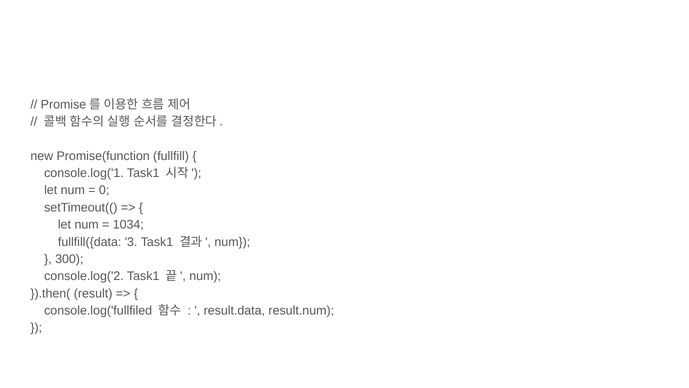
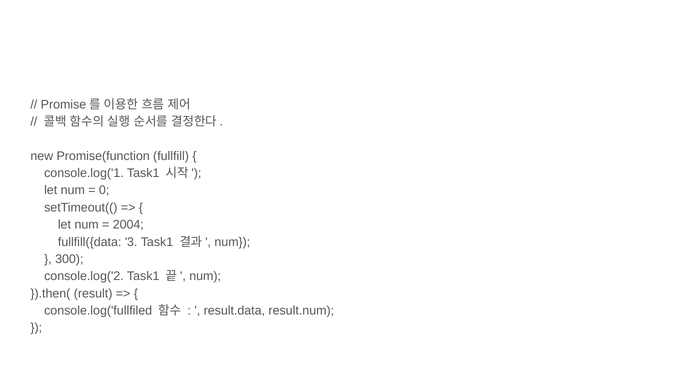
1034: 1034 -> 2004 (128, 224)
